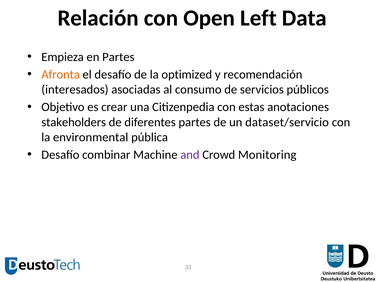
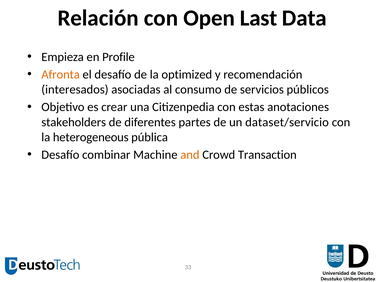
Left: Left -> Last (259, 18)
en Partes: Partes -> Profile (118, 57)
environmental: environmental -> heterogeneous (91, 137)
and colour: purple -> orange (190, 155)
Monitoring: Monitoring -> Transaction (267, 155)
